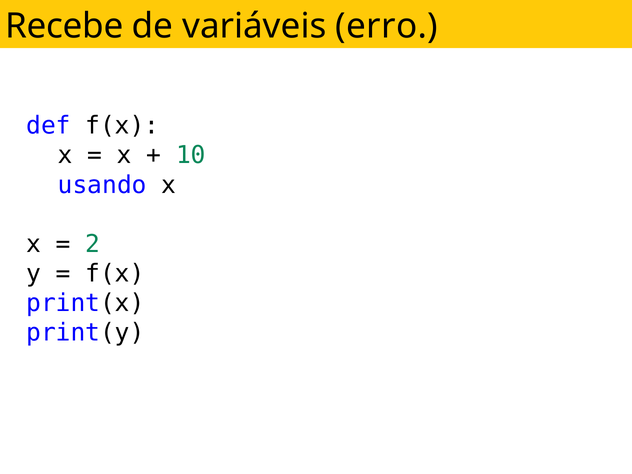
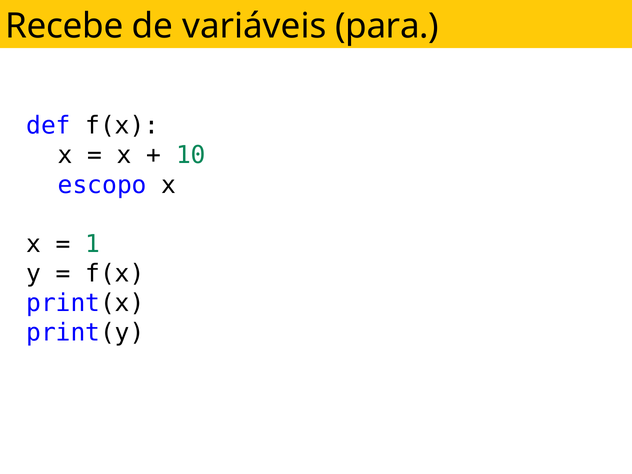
erro: erro -> para (387, 26)
usando: usando -> escopo (102, 185)
2: 2 -> 1 (93, 244)
